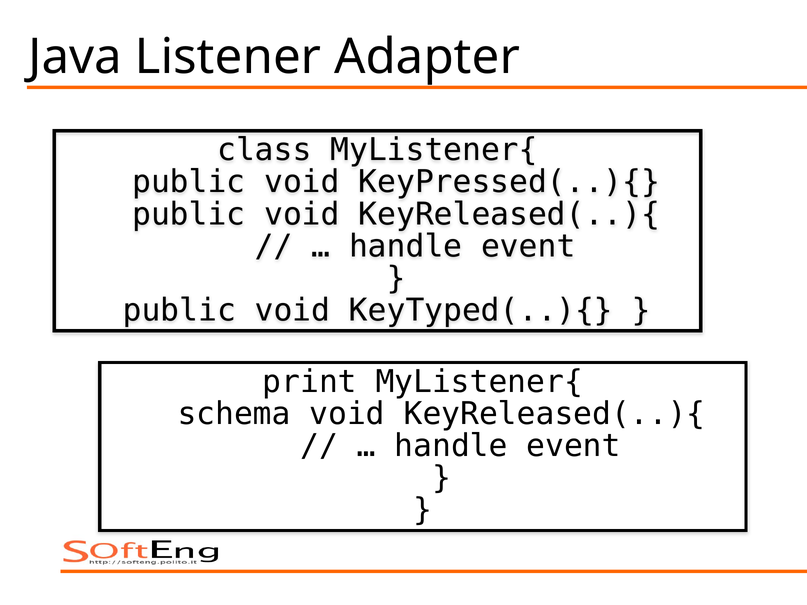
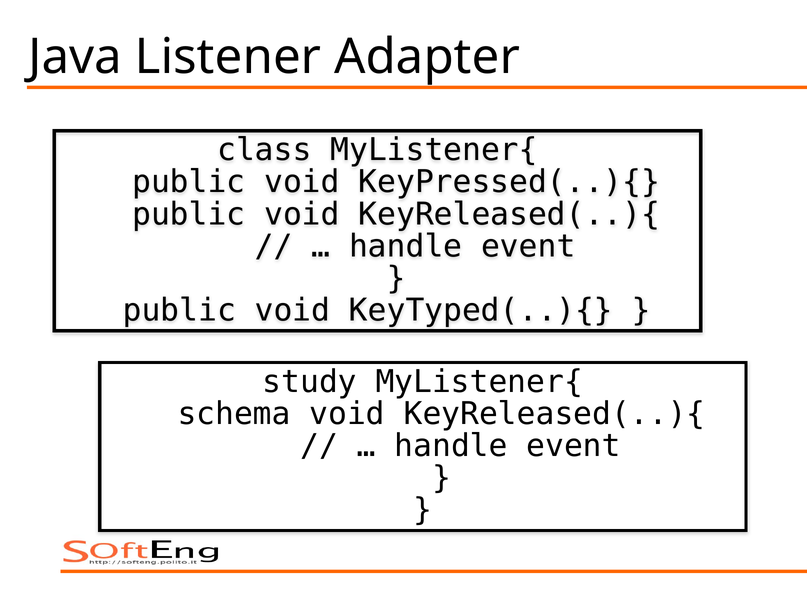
print: print -> study (310, 382)
